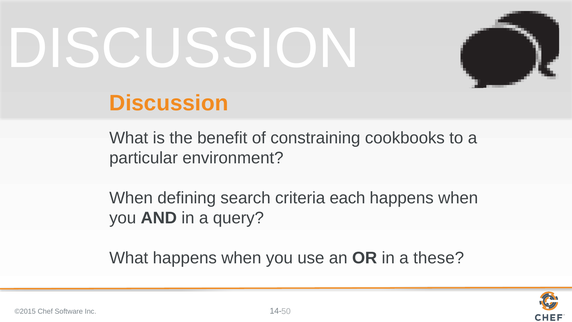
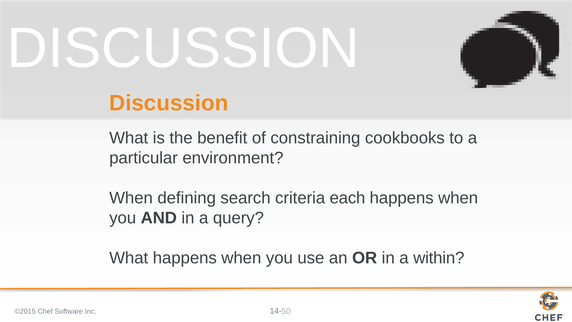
these: these -> within (439, 258)
